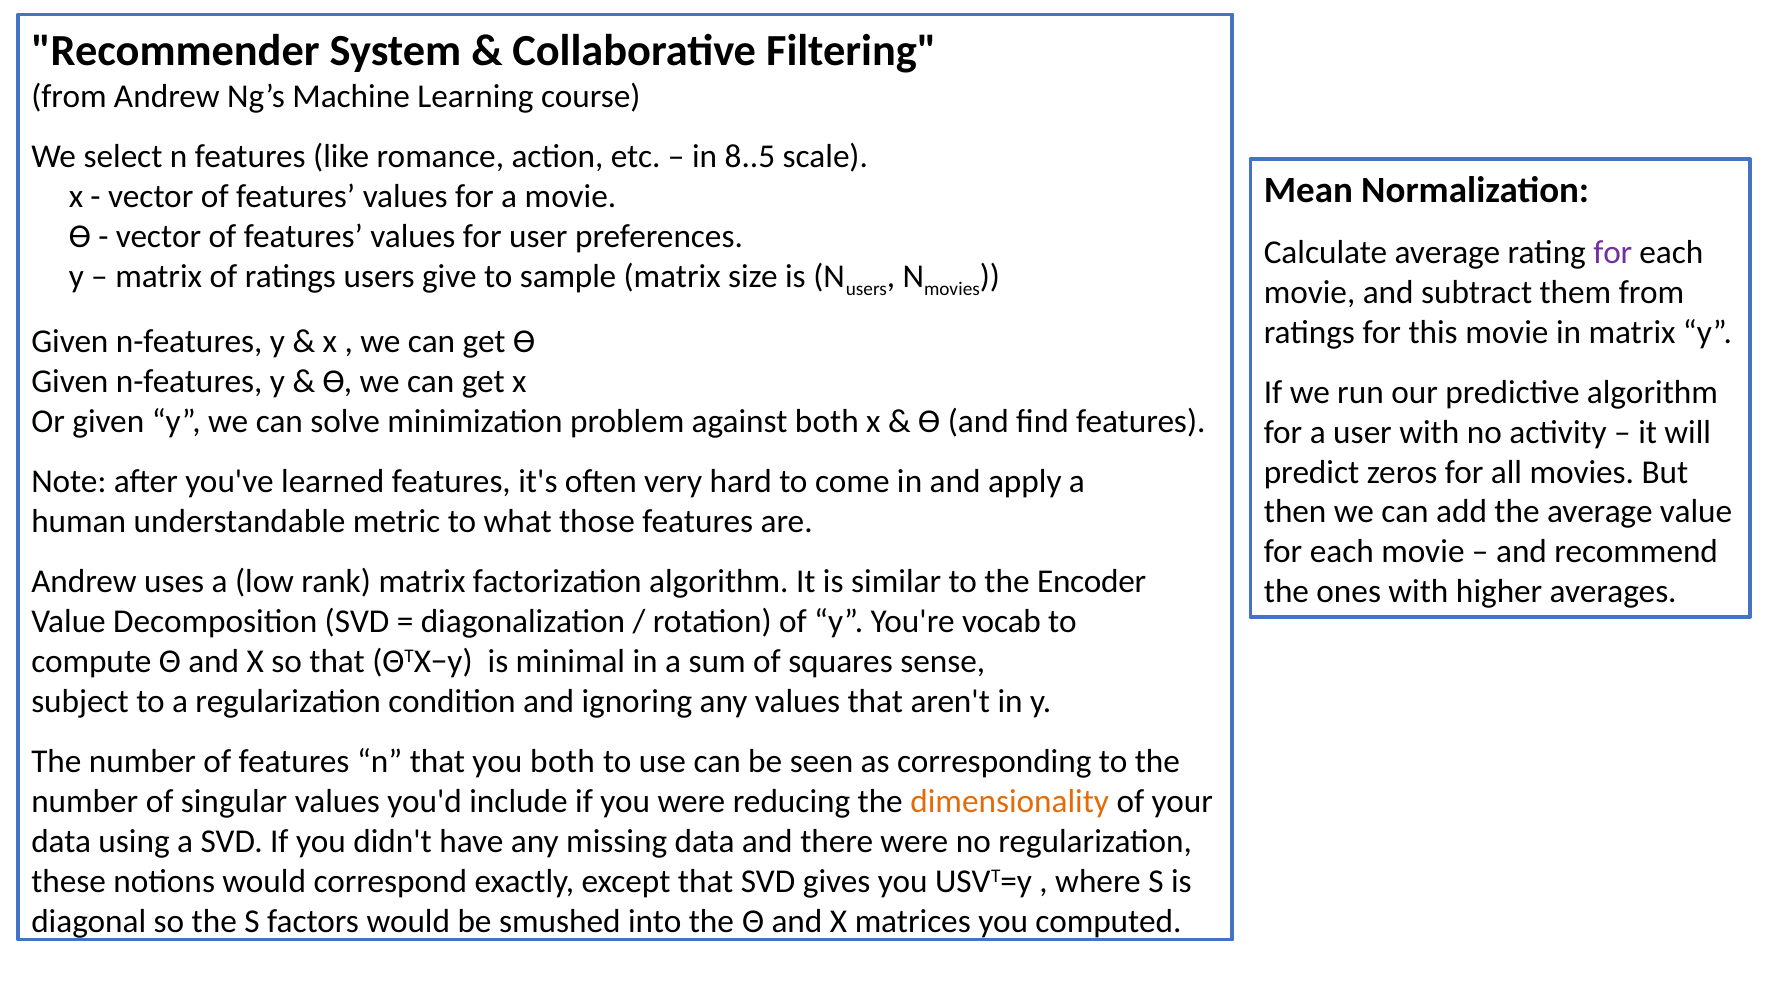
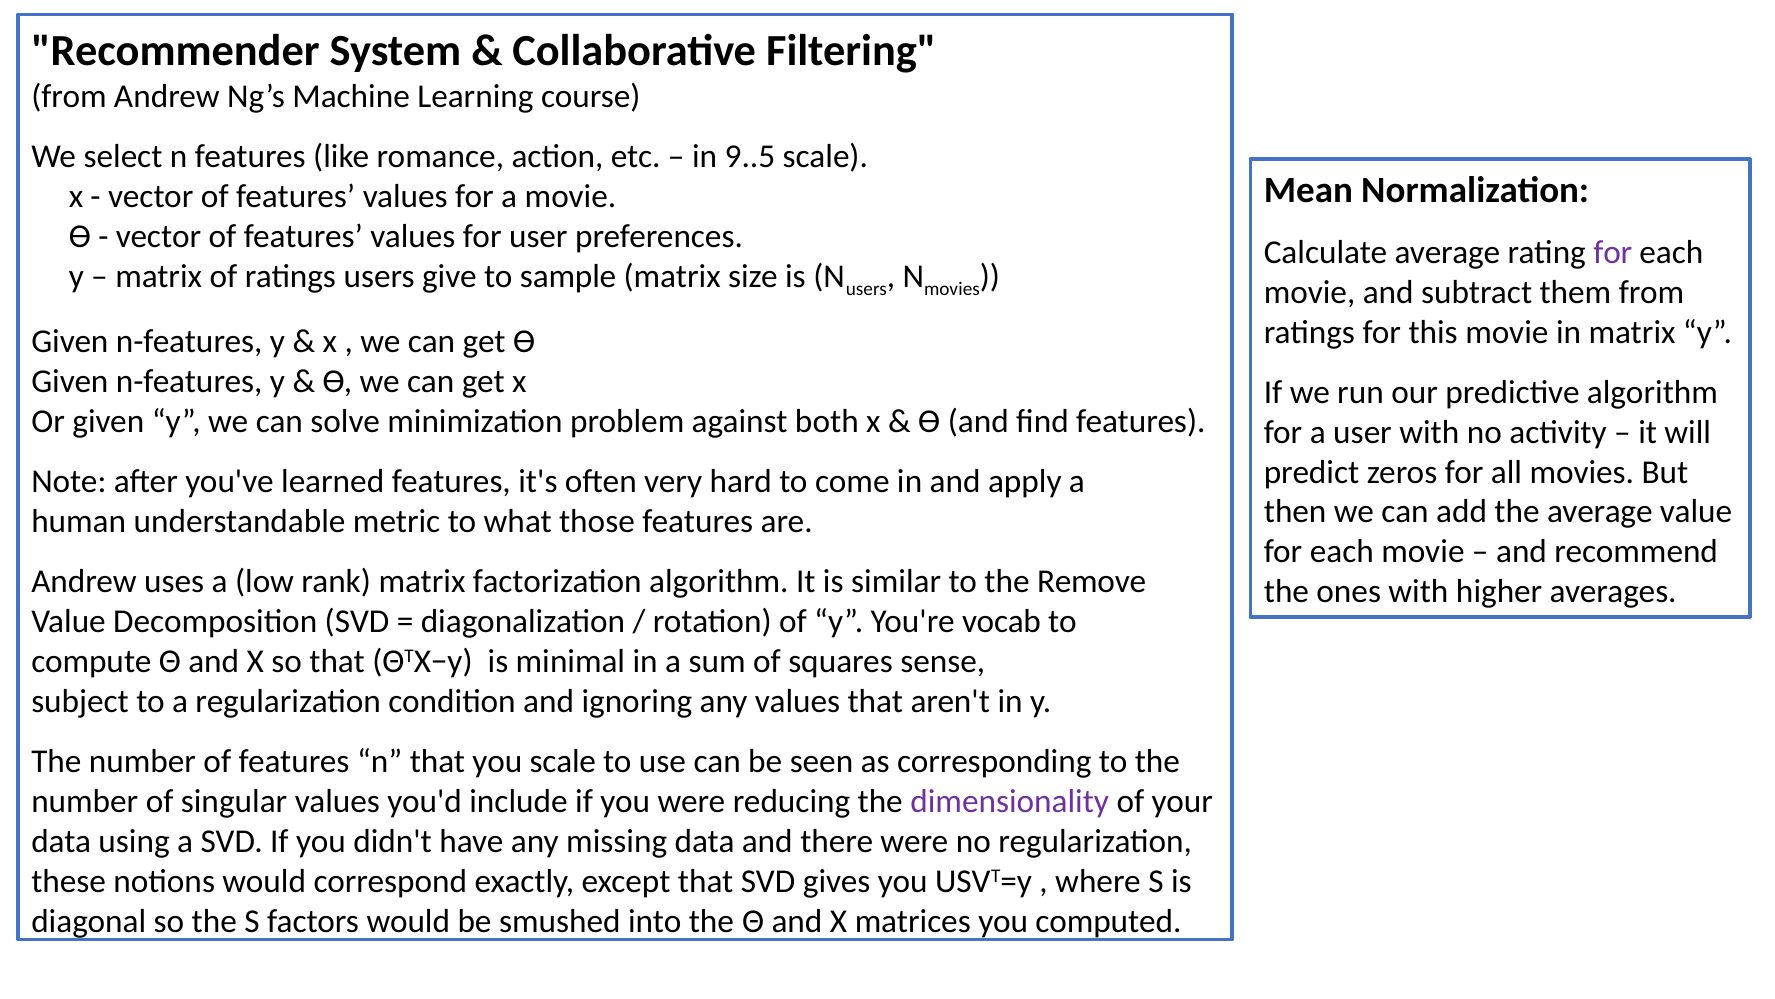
8..5: 8..5 -> 9..5 (750, 157)
Encoder: Encoder -> Remove (1092, 582)
you both: both -> scale (563, 761)
dimensionality colour: orange -> purple (1010, 801)
